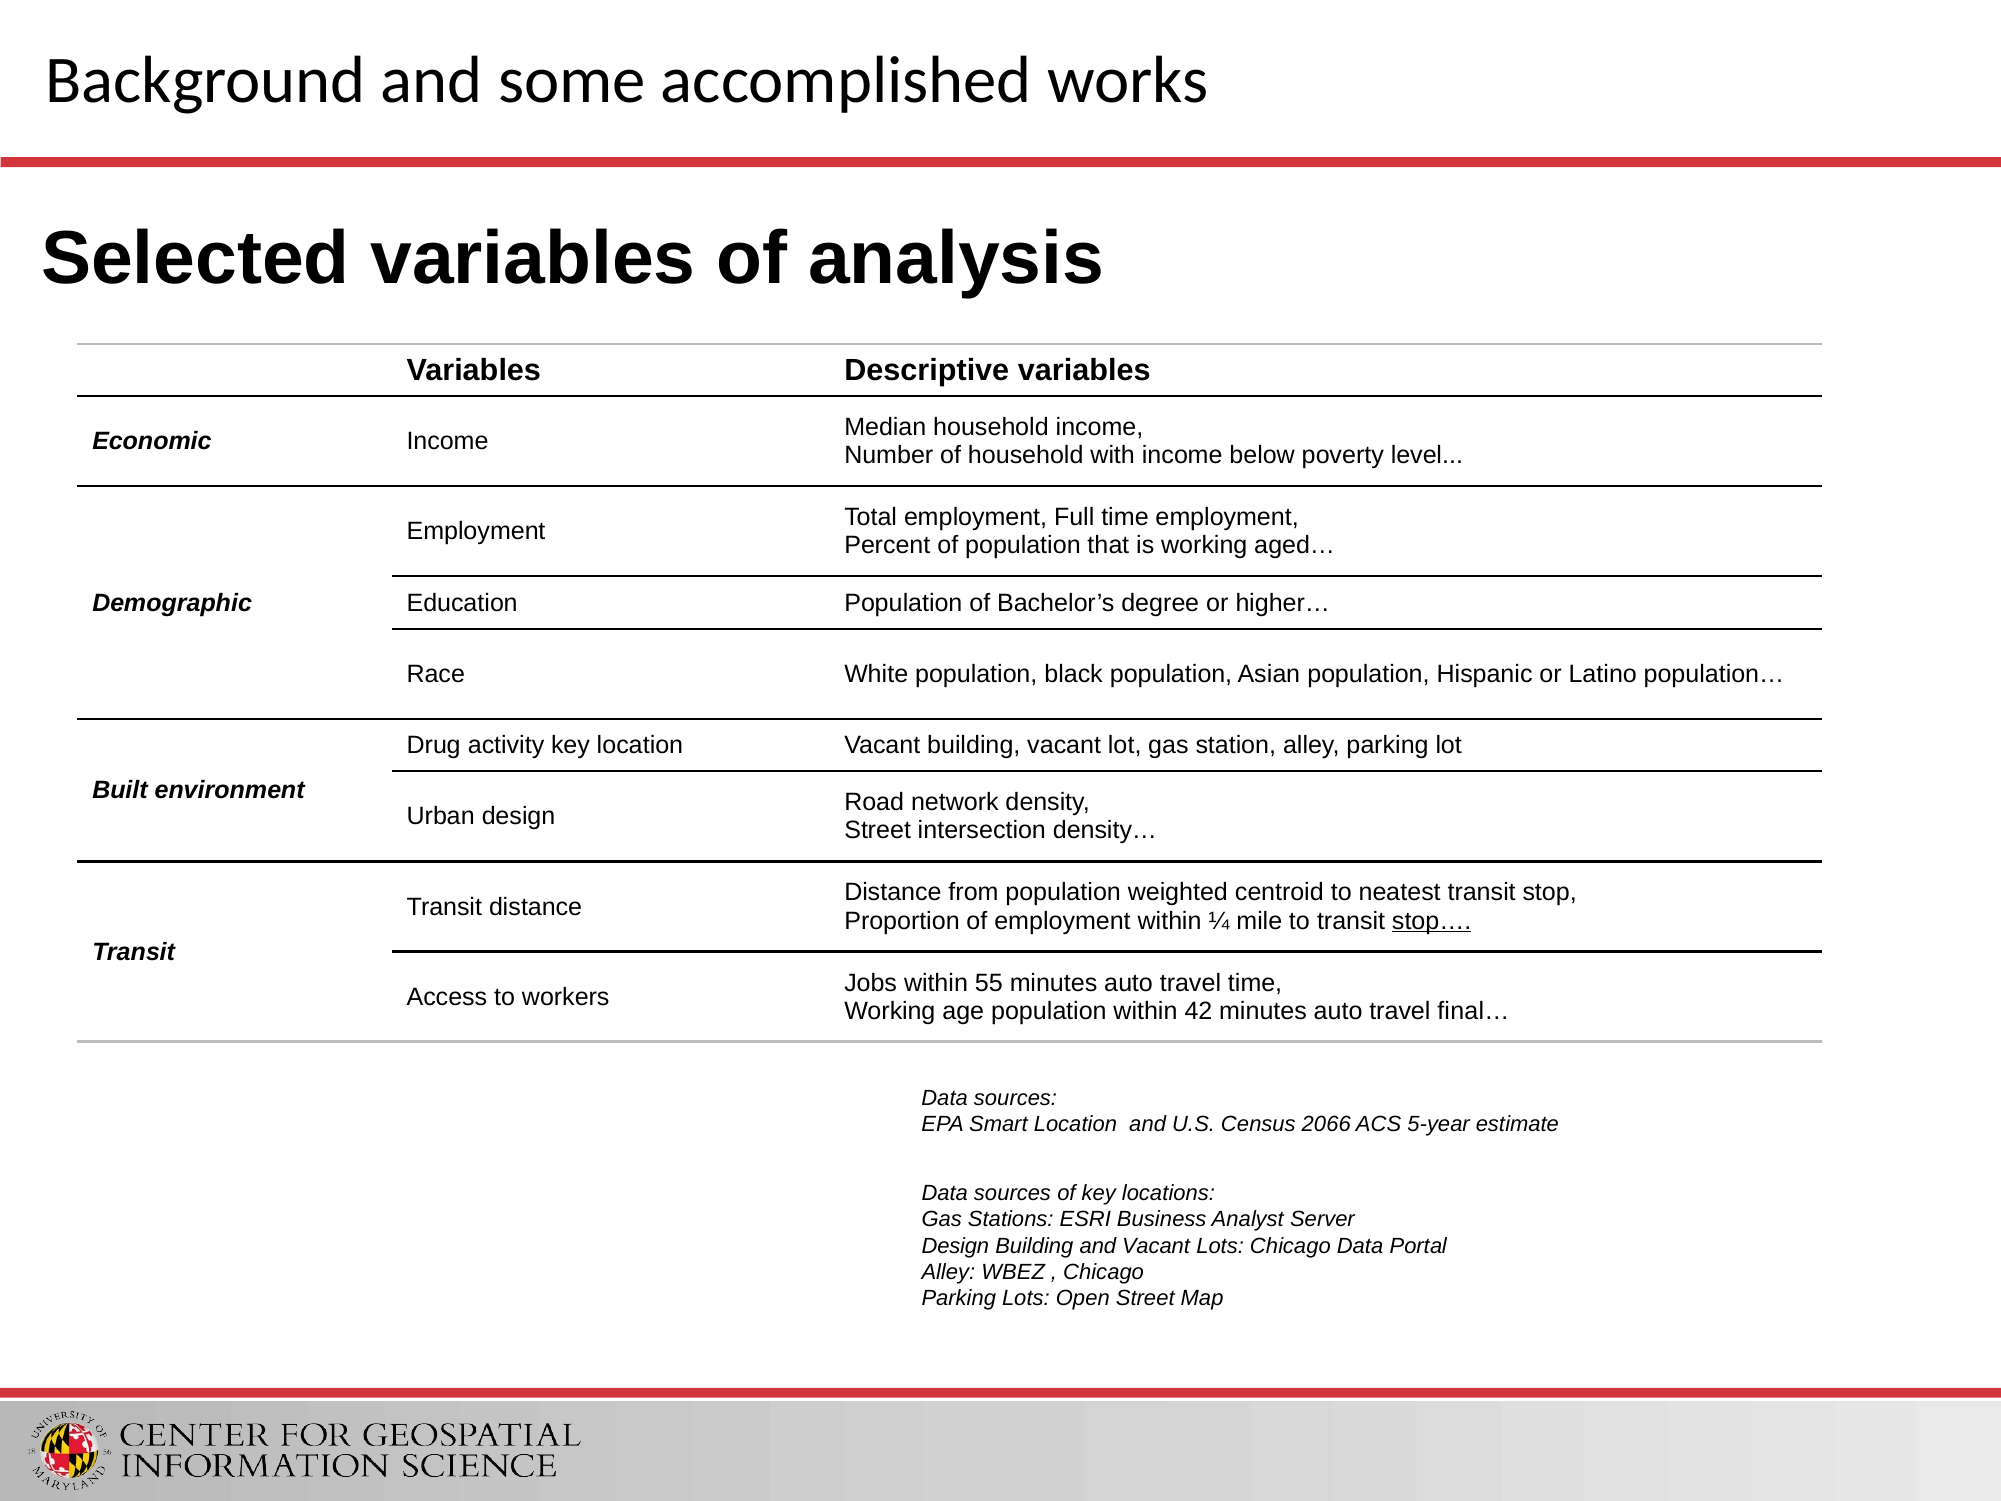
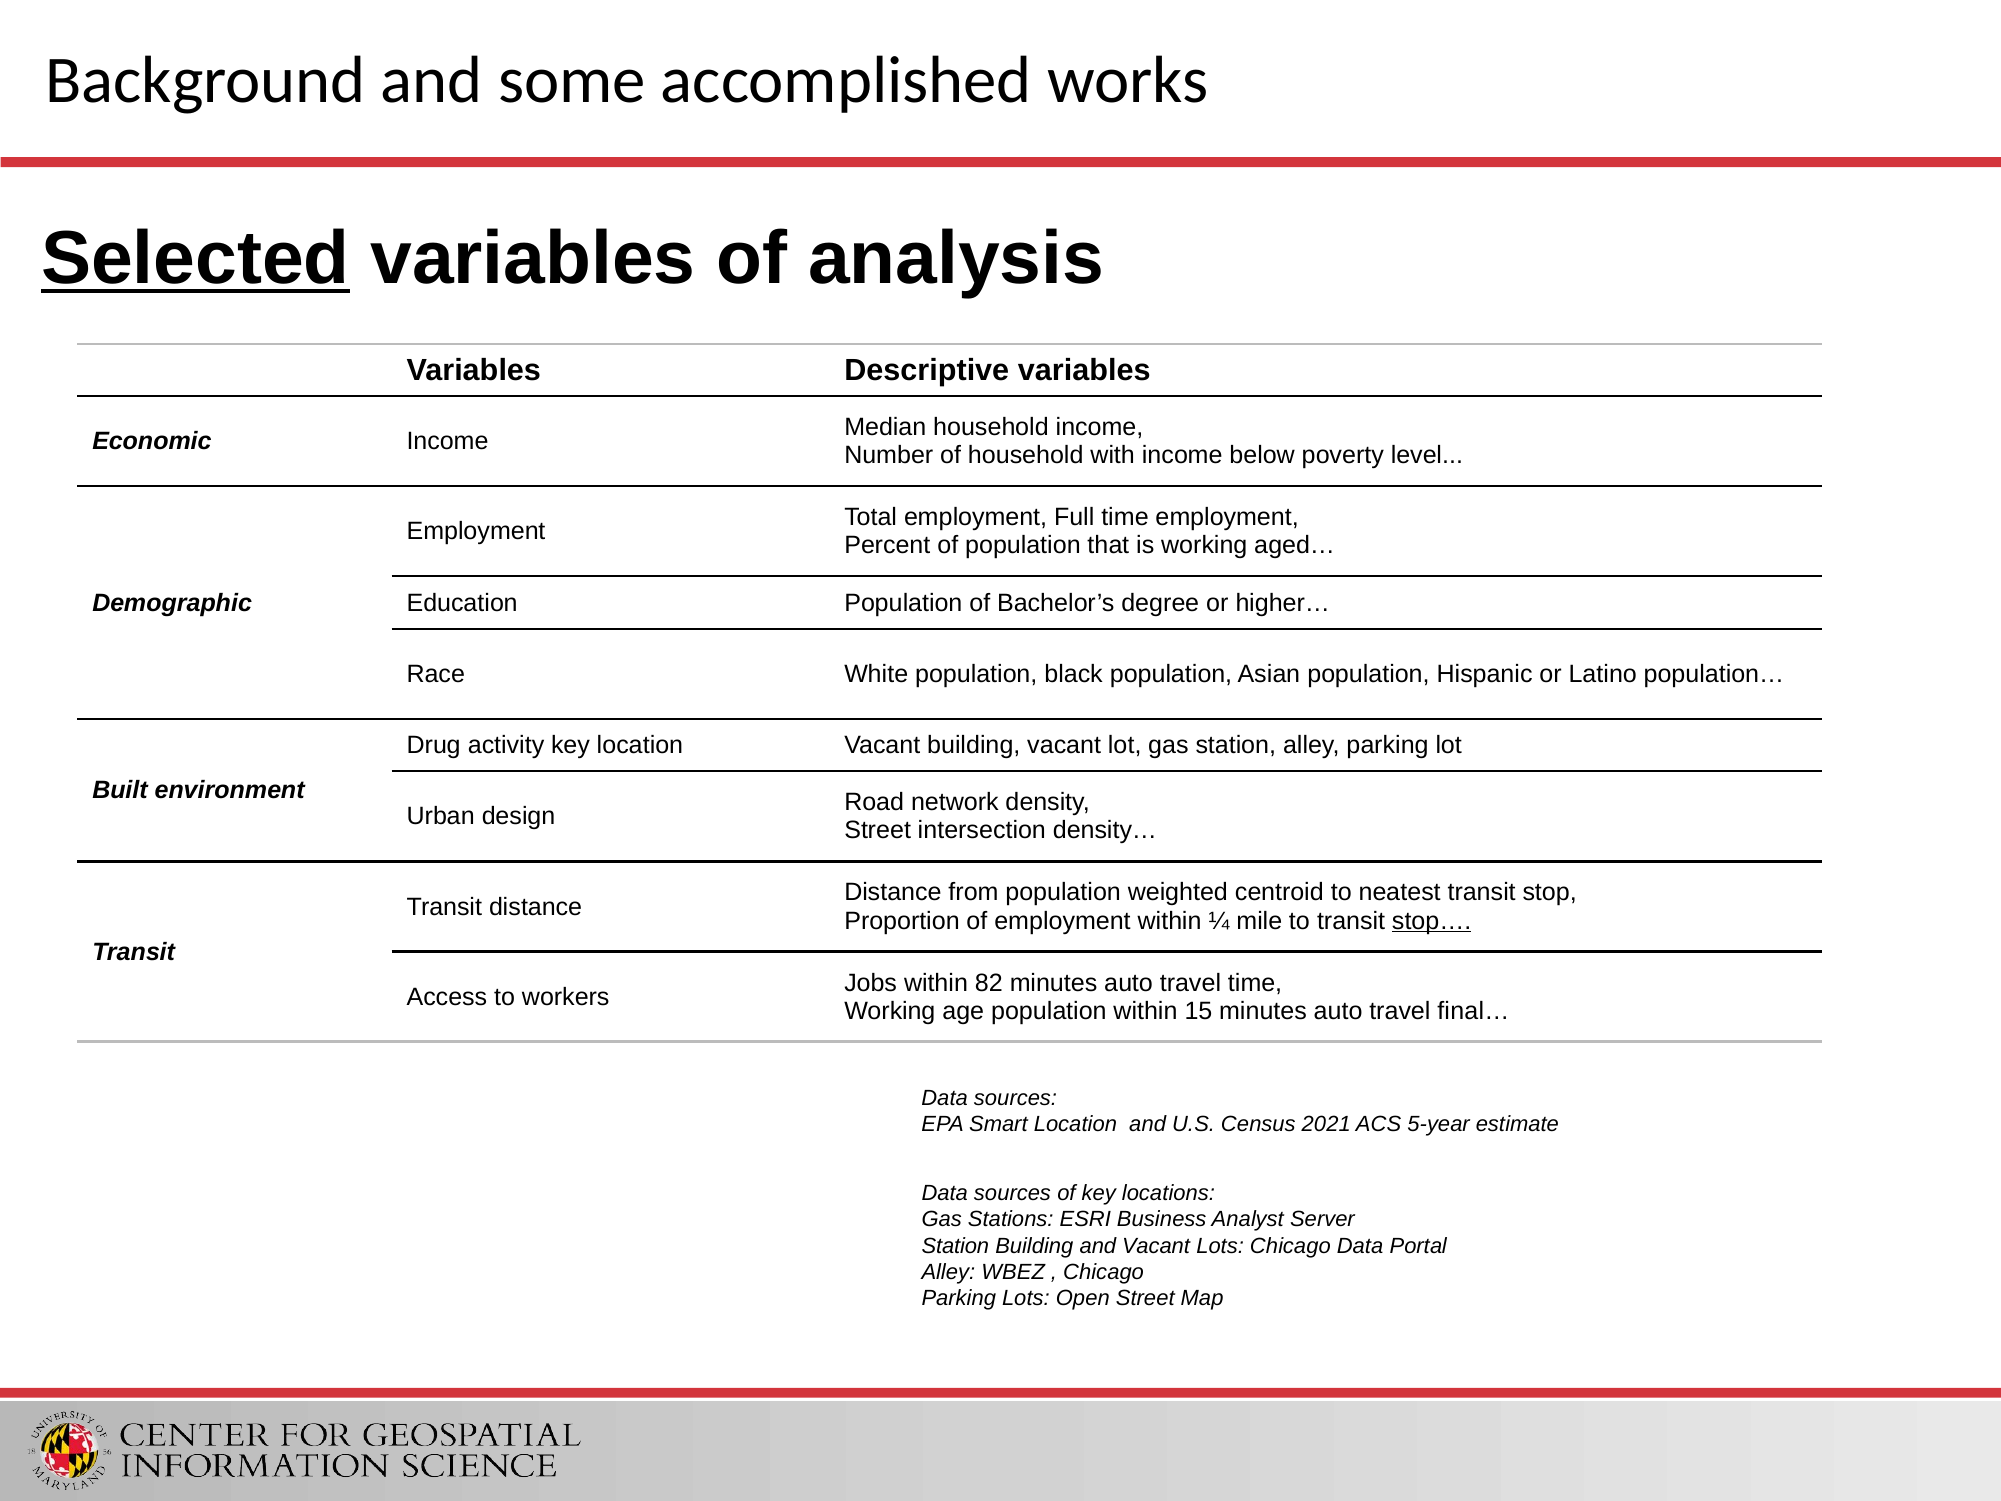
Selected underline: none -> present (195, 258)
55: 55 -> 82 (989, 983)
42: 42 -> 15 (1198, 1011)
2066: 2066 -> 2021 (1326, 1124)
Design: Design -> Station (955, 1246)
